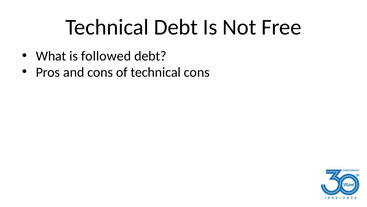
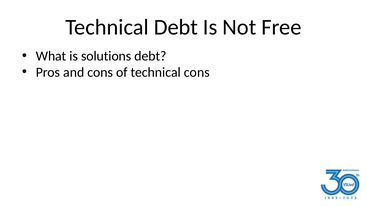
followed: followed -> solutions (106, 56)
